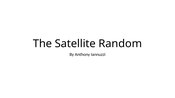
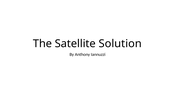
Random: Random -> Solution (120, 44)
